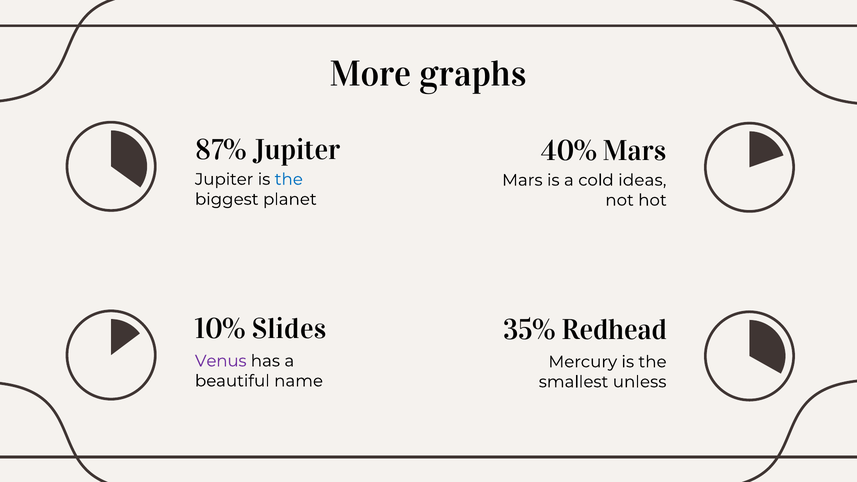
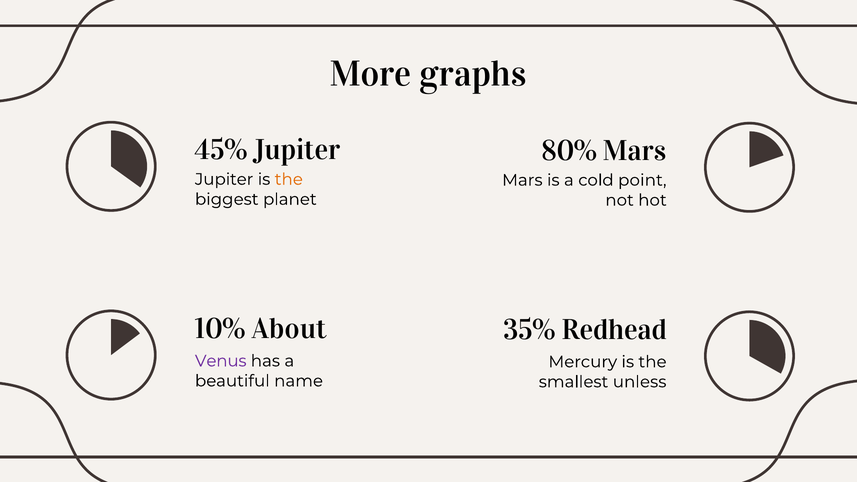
87%: 87% -> 45% (221, 150)
40%: 40% -> 80% (569, 151)
the colour: blue -> orange (289, 179)
ideas: ideas -> point (642, 180)
Slides: Slides -> About (289, 329)
